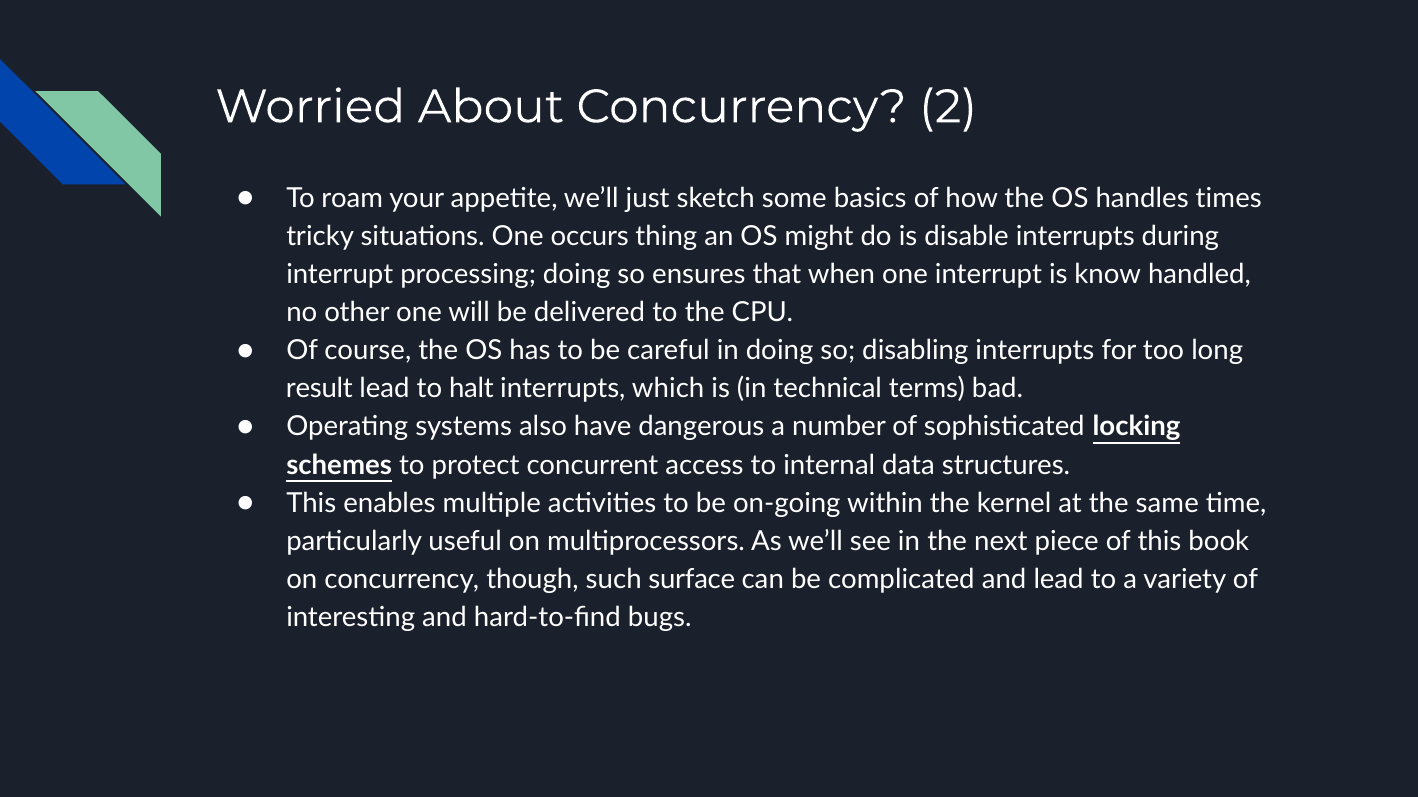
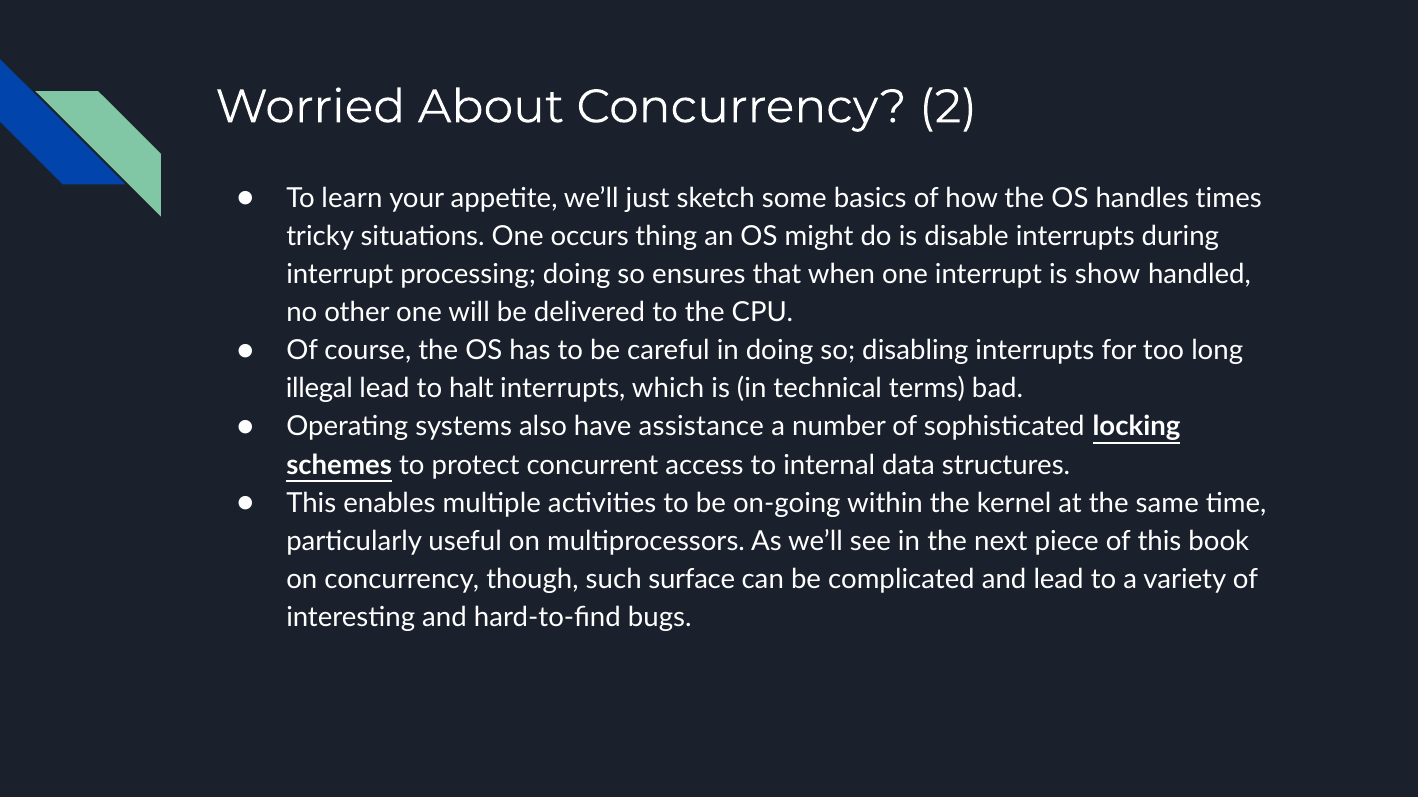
roam: roam -> learn (352, 198)
know: know -> show (1108, 275)
result: result -> illegal (319, 389)
dangerous: dangerous -> assistance (701, 427)
